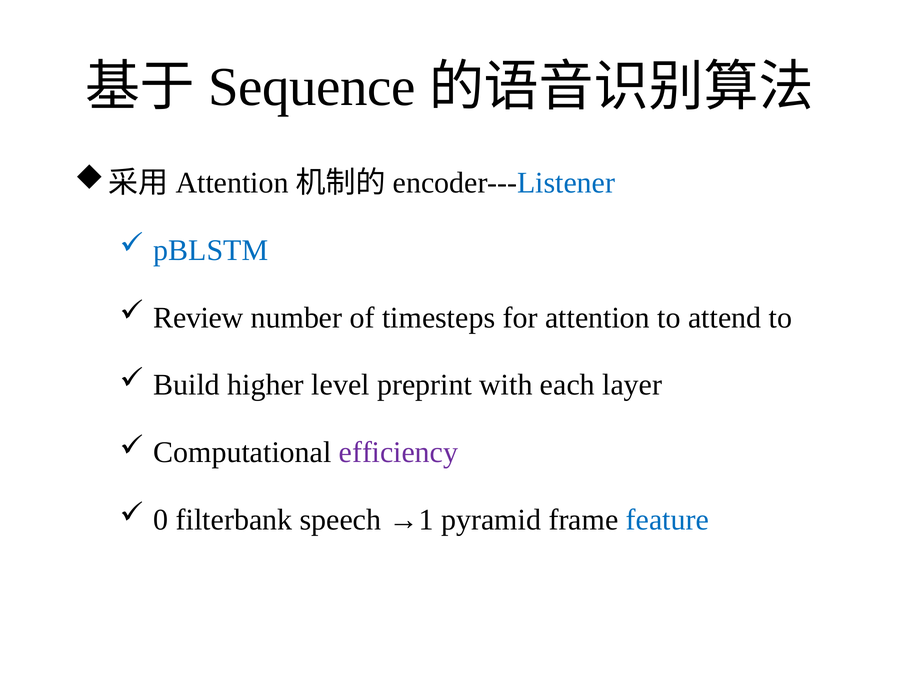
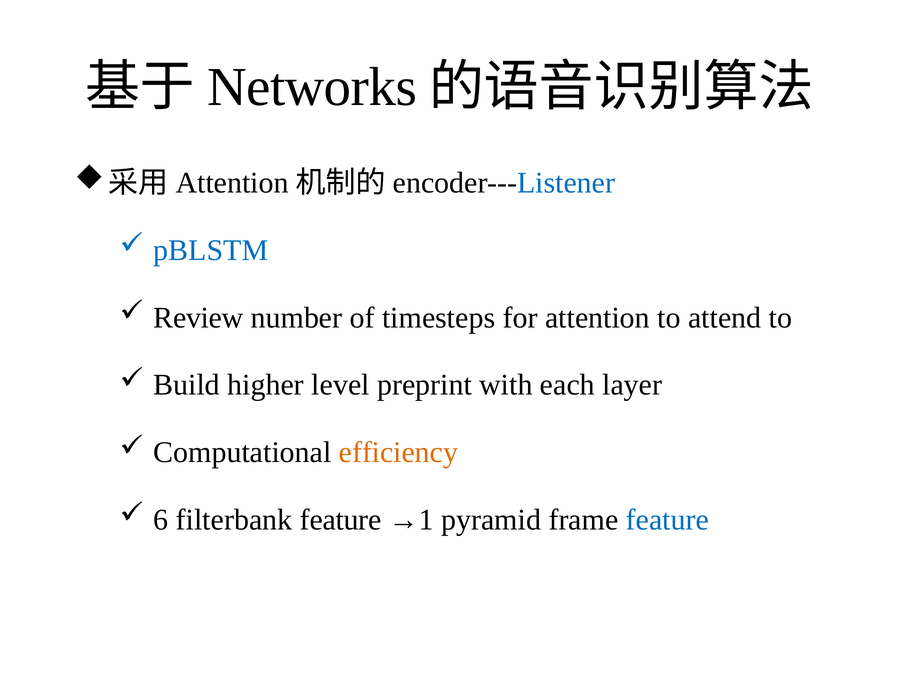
Sequence: Sequence -> Networks (312, 87)
efficiency colour: purple -> orange (398, 453)
0: 0 -> 6 (161, 520)
filterbank speech: speech -> feature (341, 520)
